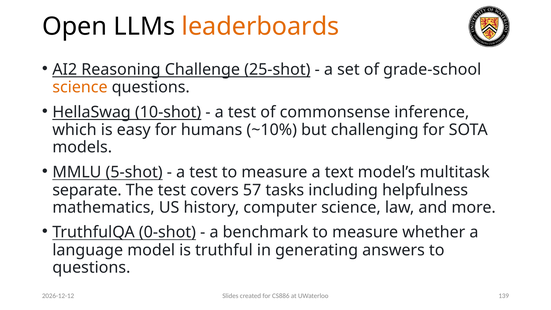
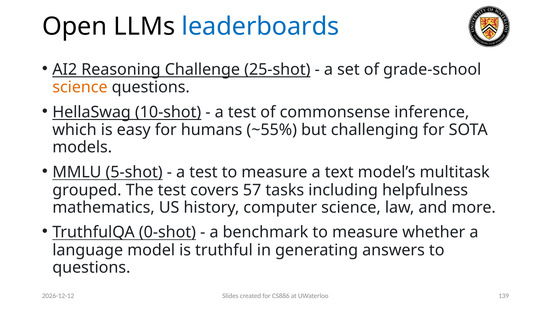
leaderboards colour: orange -> blue (260, 26)
~10%: ~10% -> ~55% (272, 130)
separate: separate -> grouped (87, 190)
